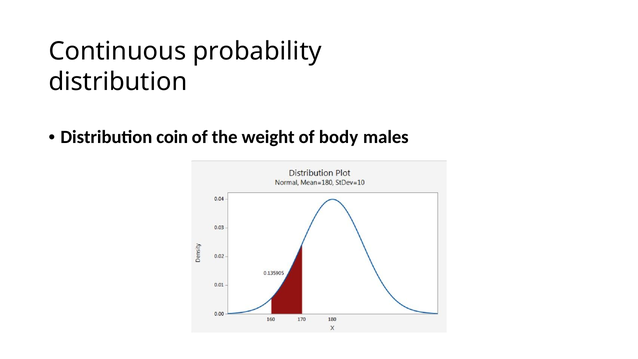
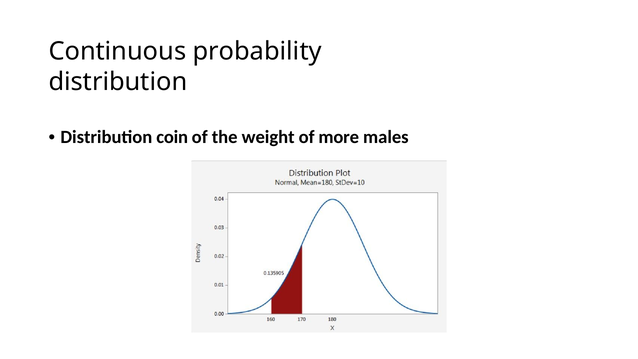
body: body -> more (339, 137)
